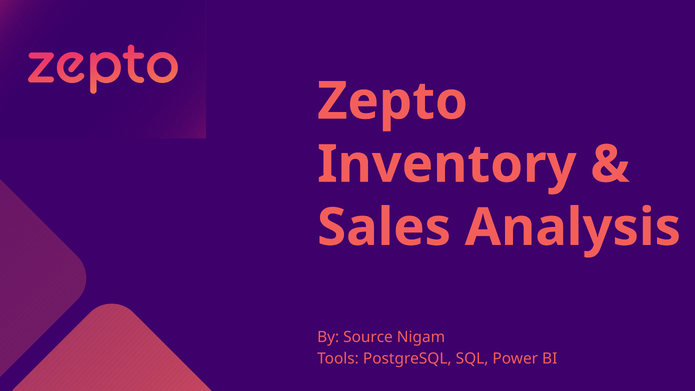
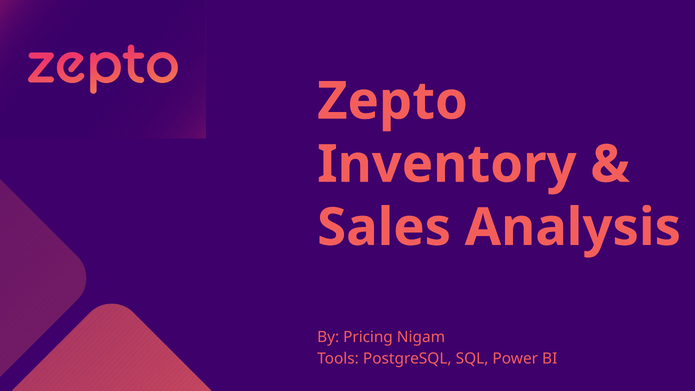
Source: Source -> Pricing (368, 337)
